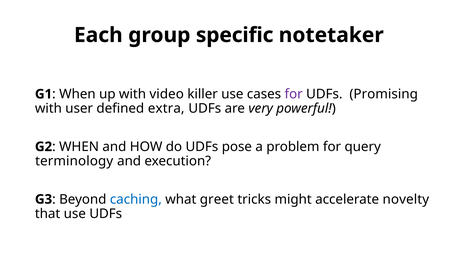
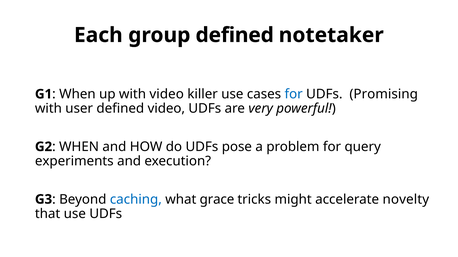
group specific: specific -> defined (235, 35)
for colour: purple -> blue (294, 94)
defined extra: extra -> video (166, 109)
terminology: terminology -> experiments (74, 161)
greet: greet -> grace (217, 200)
